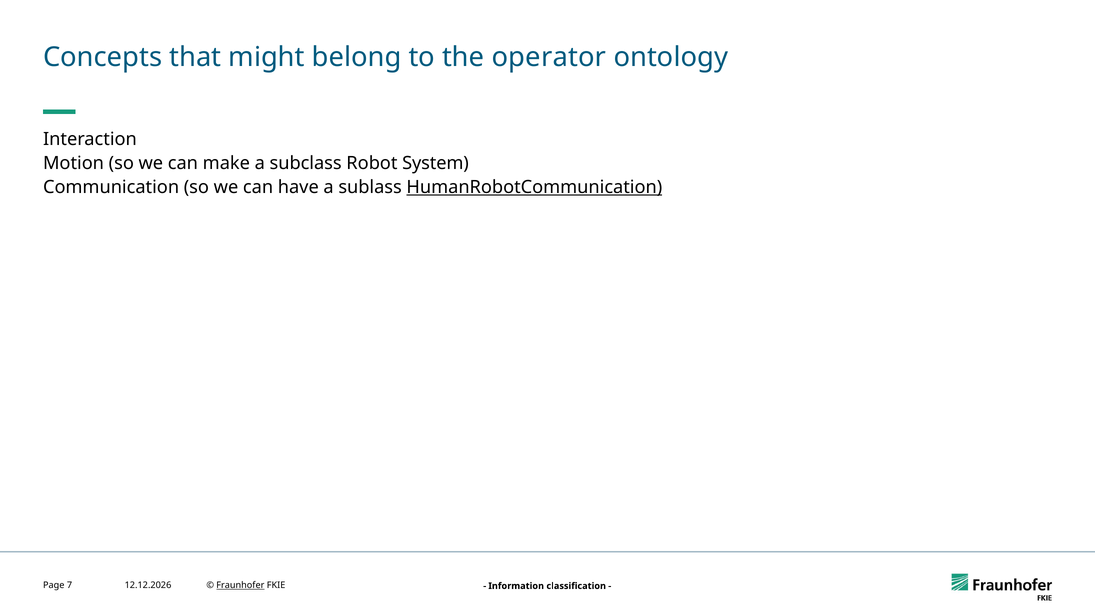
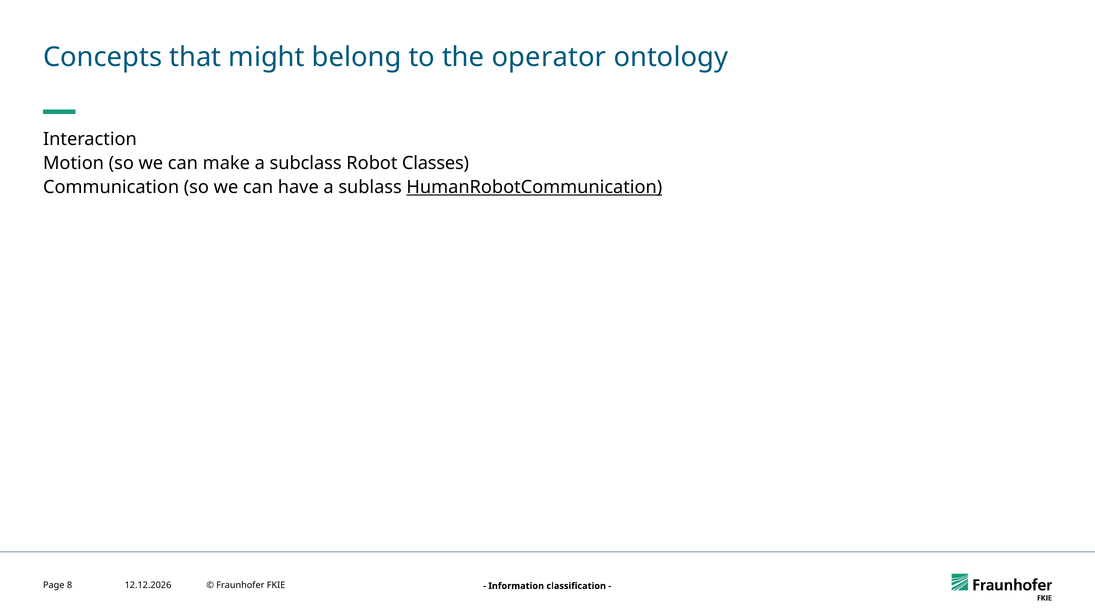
System: System -> Classes (436, 163)
7: 7 -> 8 (70, 585)
Fraunhofer underline: present -> none (240, 585)
